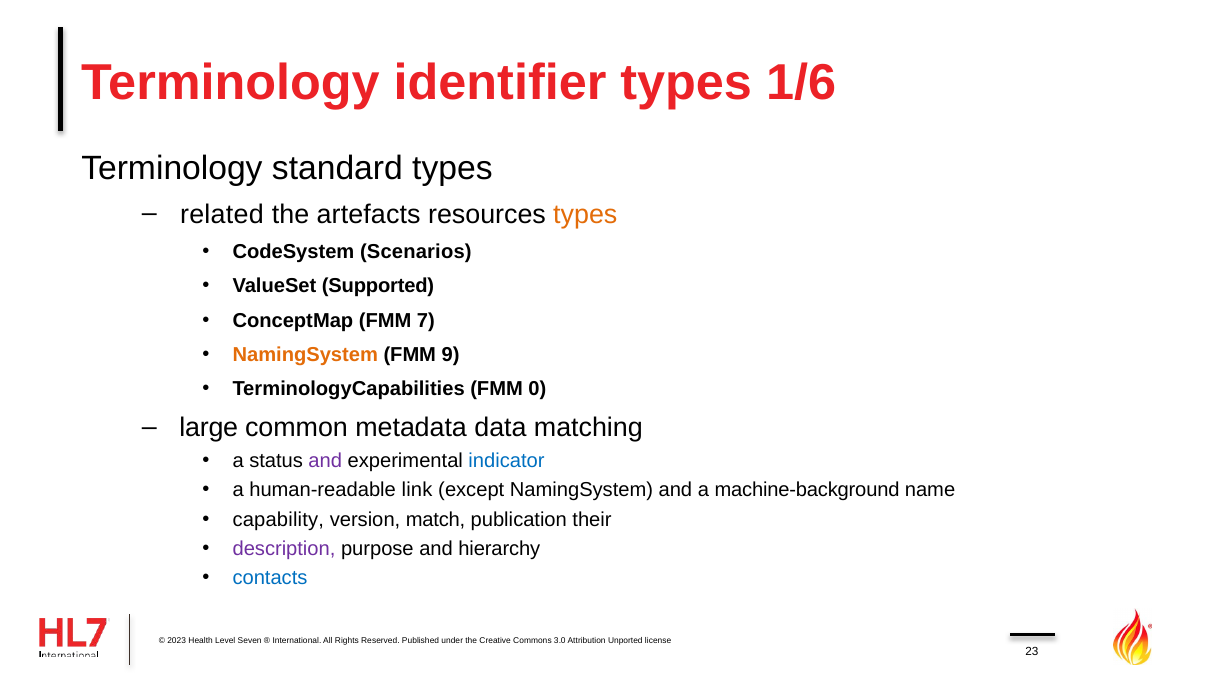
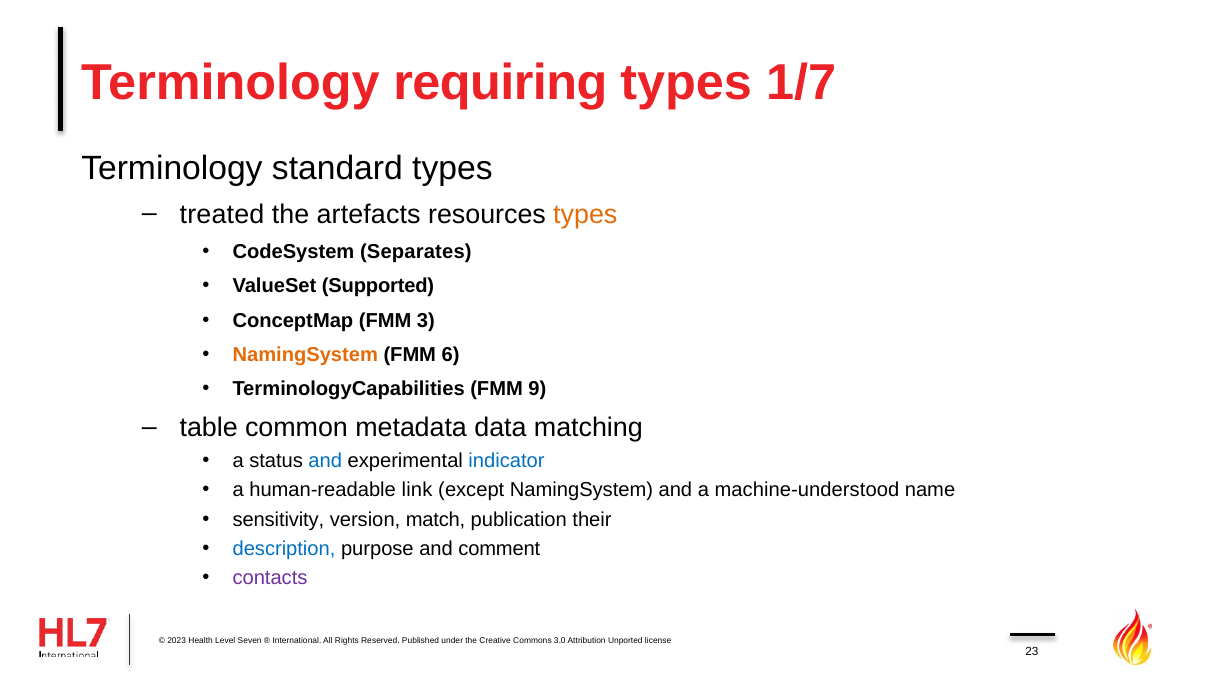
identifier: identifier -> requiring (500, 83)
1/6: 1/6 -> 1/7 (801, 83)
related: related -> treated (222, 214)
Scenarios: Scenarios -> Separates (416, 252)
7: 7 -> 3 (426, 320)
9: 9 -> 6 (451, 355)
0: 0 -> 9 (537, 389)
large: large -> table (209, 428)
and colour: purple -> blue (325, 461)
machine-background: machine-background -> machine-understood (807, 490)
capability: capability -> sensitivity (278, 519)
description colour: purple -> blue (284, 548)
hierarchy: hierarchy -> comment (499, 548)
contacts colour: blue -> purple (270, 578)
